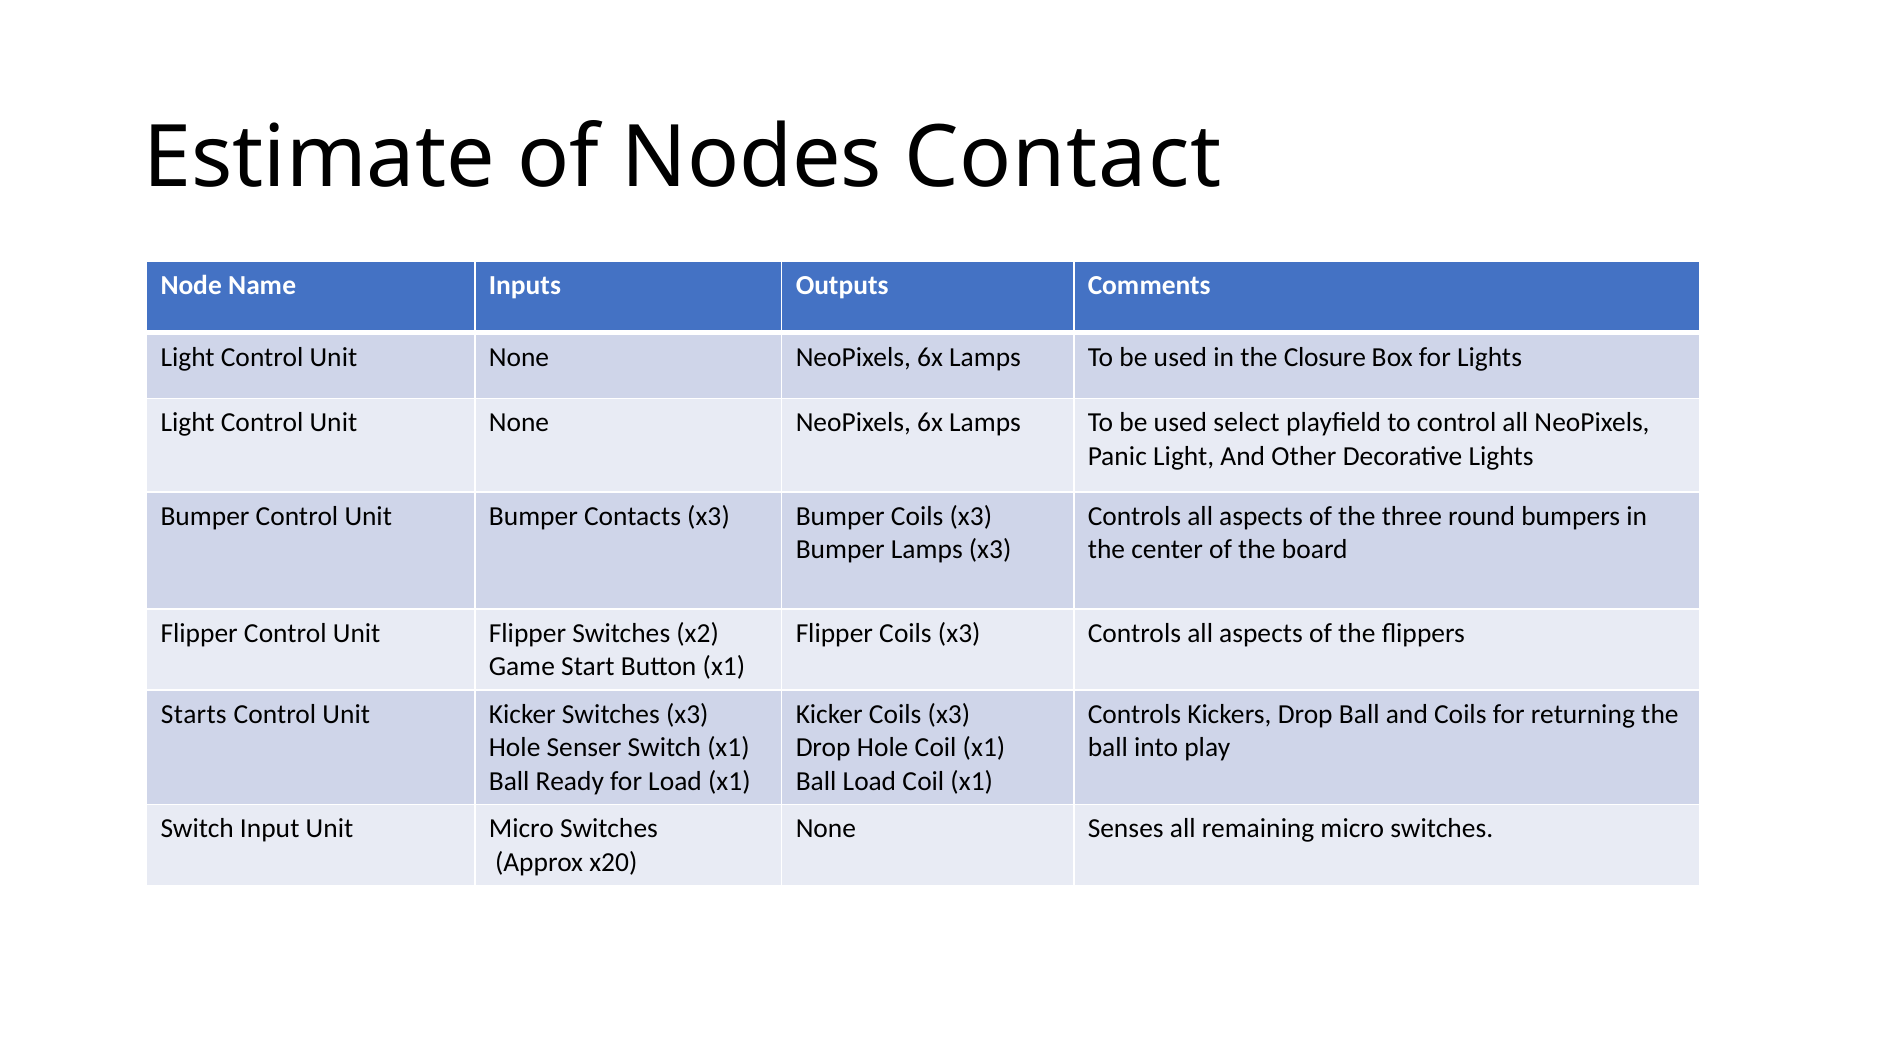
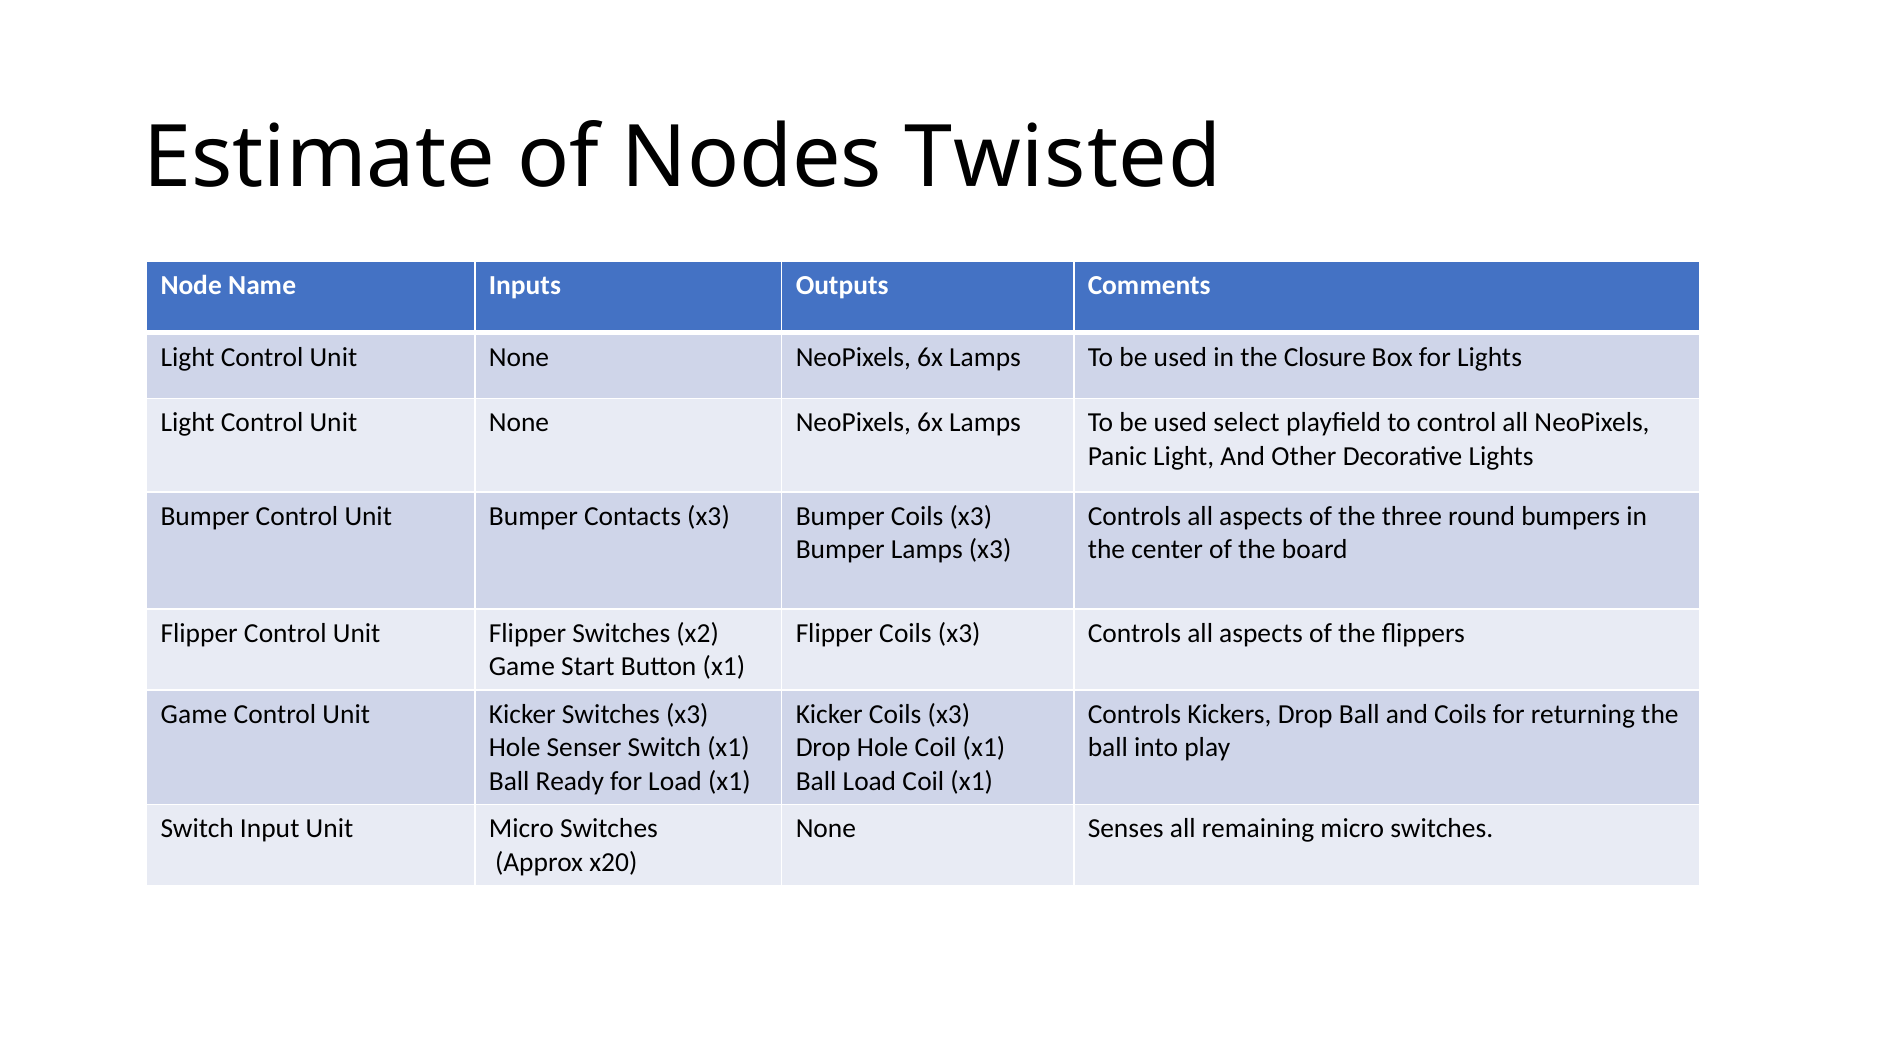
Contact: Contact -> Twisted (1063, 158)
Starts: Starts -> Game (194, 714)
